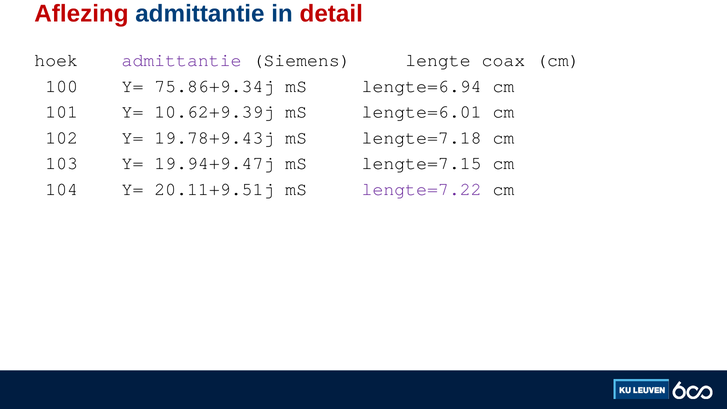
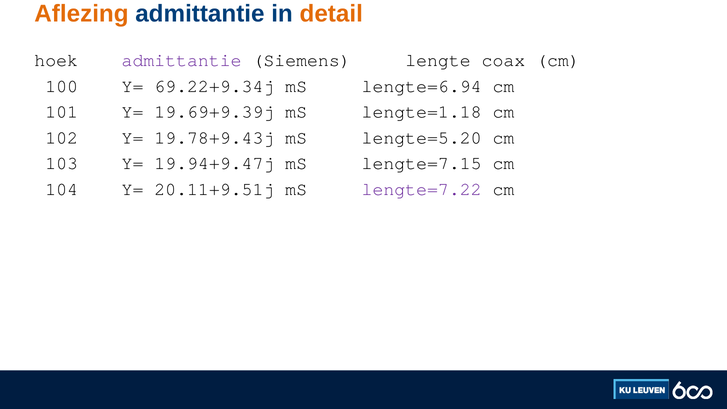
Aflezing colour: red -> orange (81, 14)
detail colour: red -> orange (331, 14)
75.86+9.34j: 75.86+9.34j -> 69.22+9.34j (214, 86)
10.62+9.39j: 10.62+9.39j -> 19.69+9.39j (214, 112)
lengte=6.01: lengte=6.01 -> lengte=1.18 (422, 112)
lengte=7.18: lengte=7.18 -> lengte=5.20 (422, 138)
